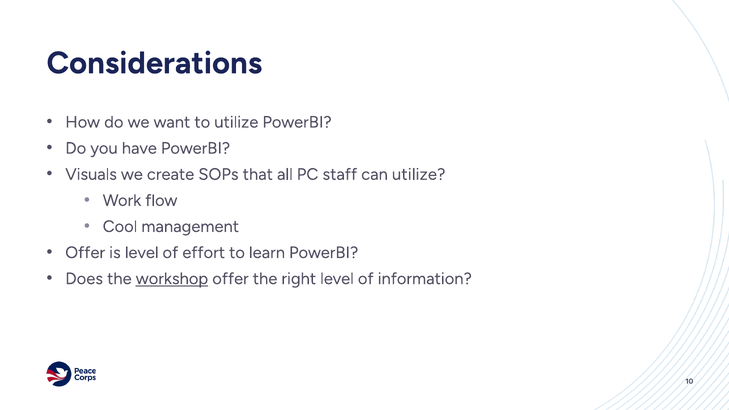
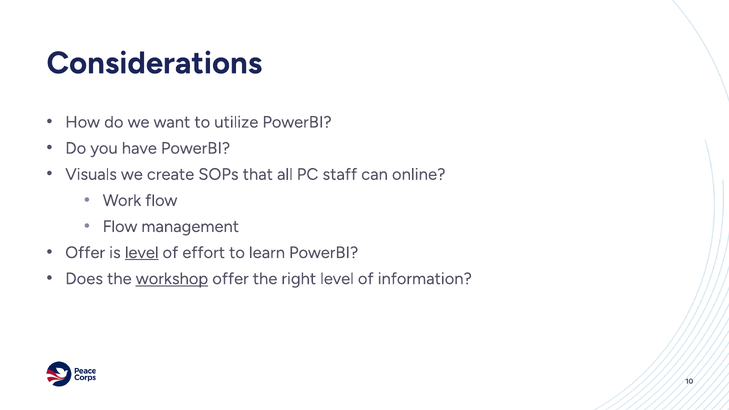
can utilize: utilize -> online (419, 174)
Cool: Cool -> Flow (120, 227)
level underline: none -> present (142, 253)
